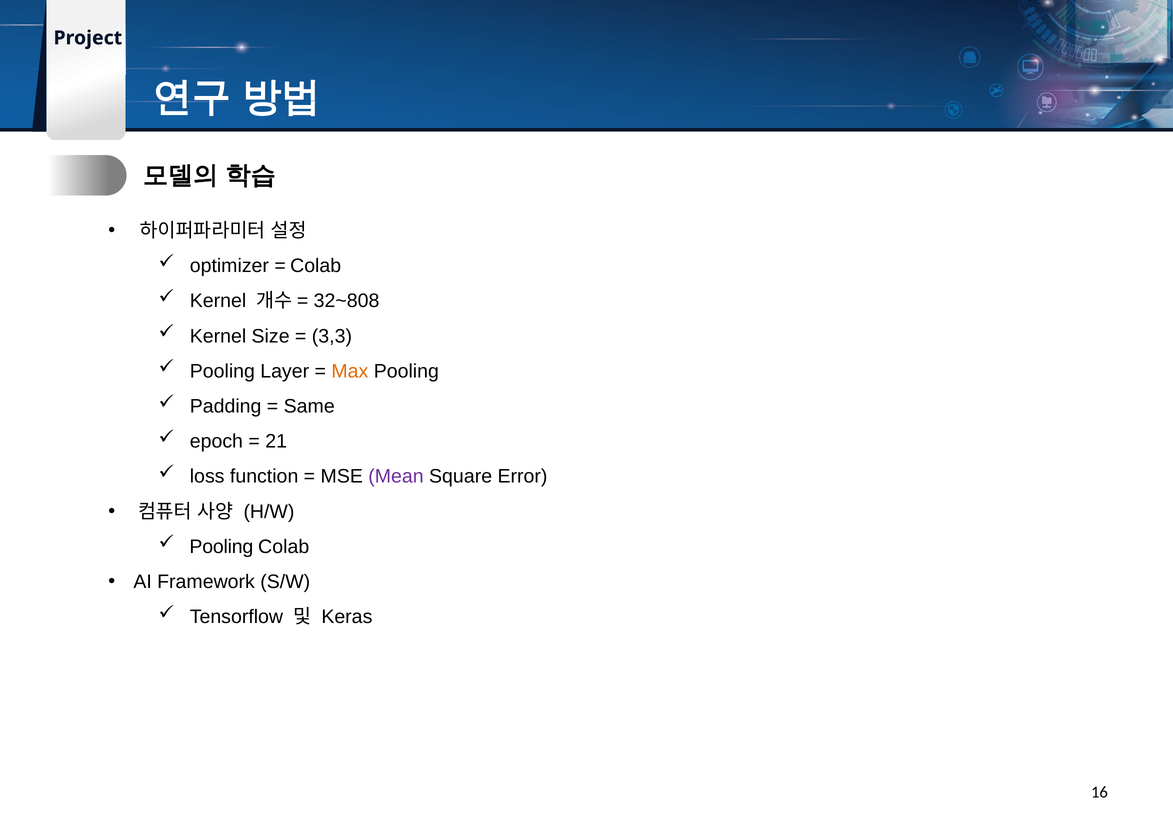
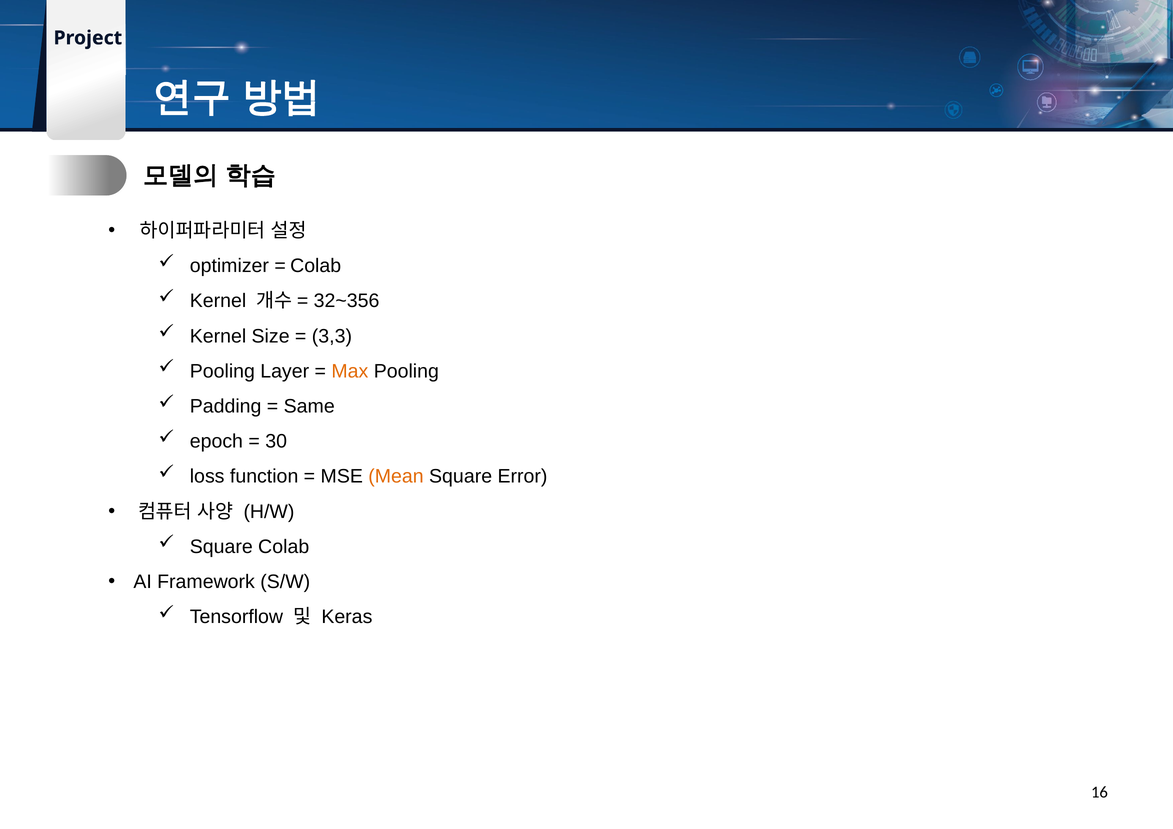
32~808: 32~808 -> 32~356 (347, 301)
21: 21 -> 30 (276, 442)
Mean colour: purple -> orange (396, 477)
Pooling: Pooling -> Square (221, 547)
